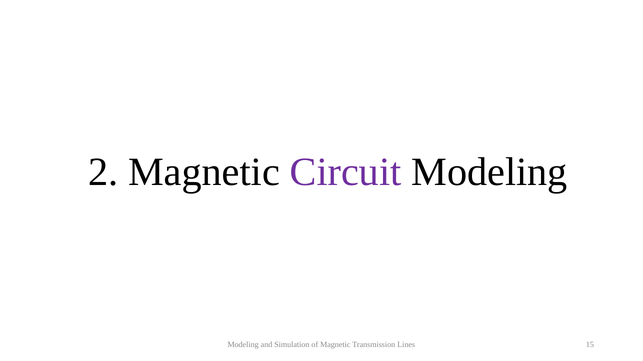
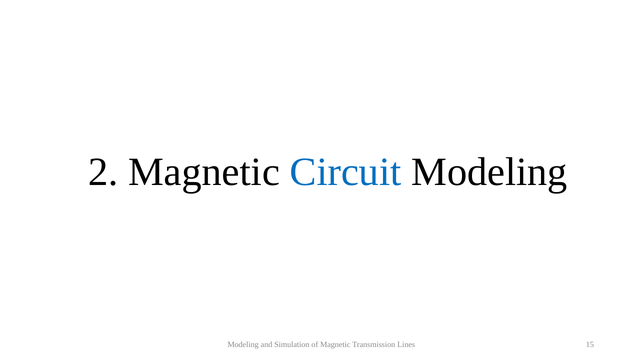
Circuit colour: purple -> blue (346, 172)
